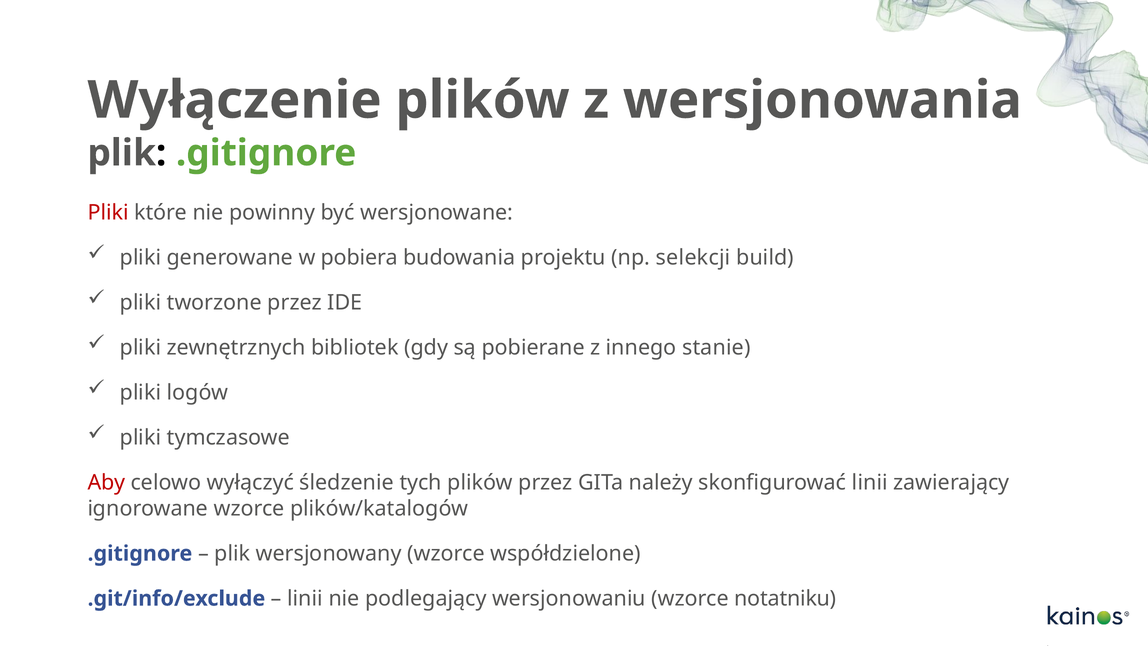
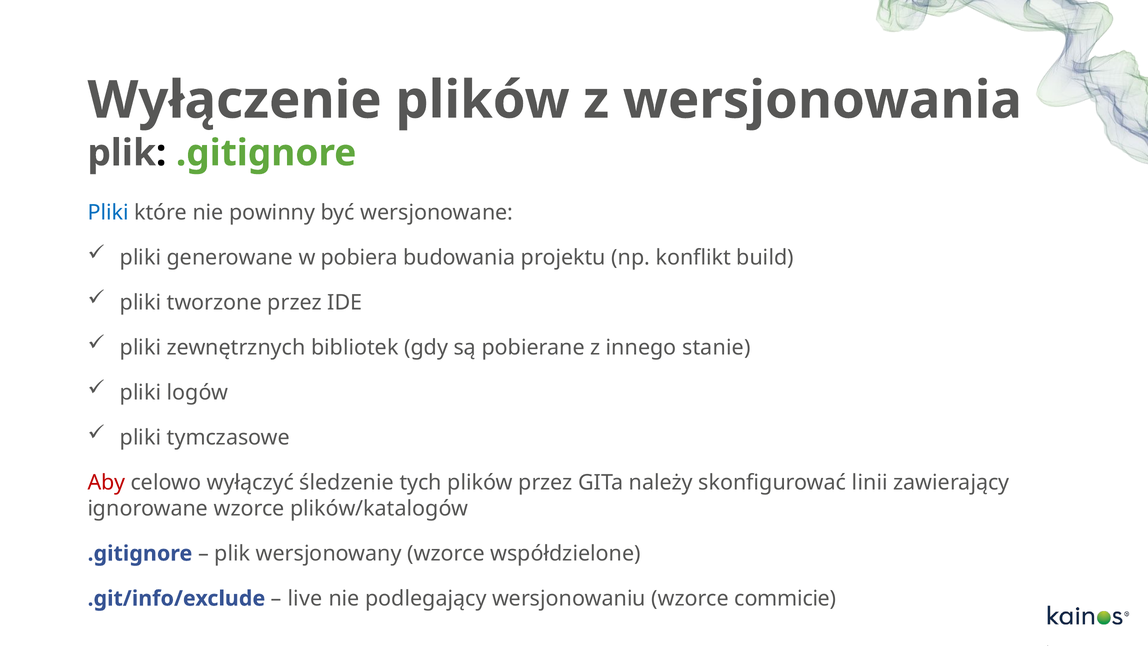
Pliki colour: red -> blue (108, 213)
selekcji: selekcji -> konflikt (693, 258)
linii: linii -> live (305, 598)
notatniku: notatniku -> commicie (785, 598)
